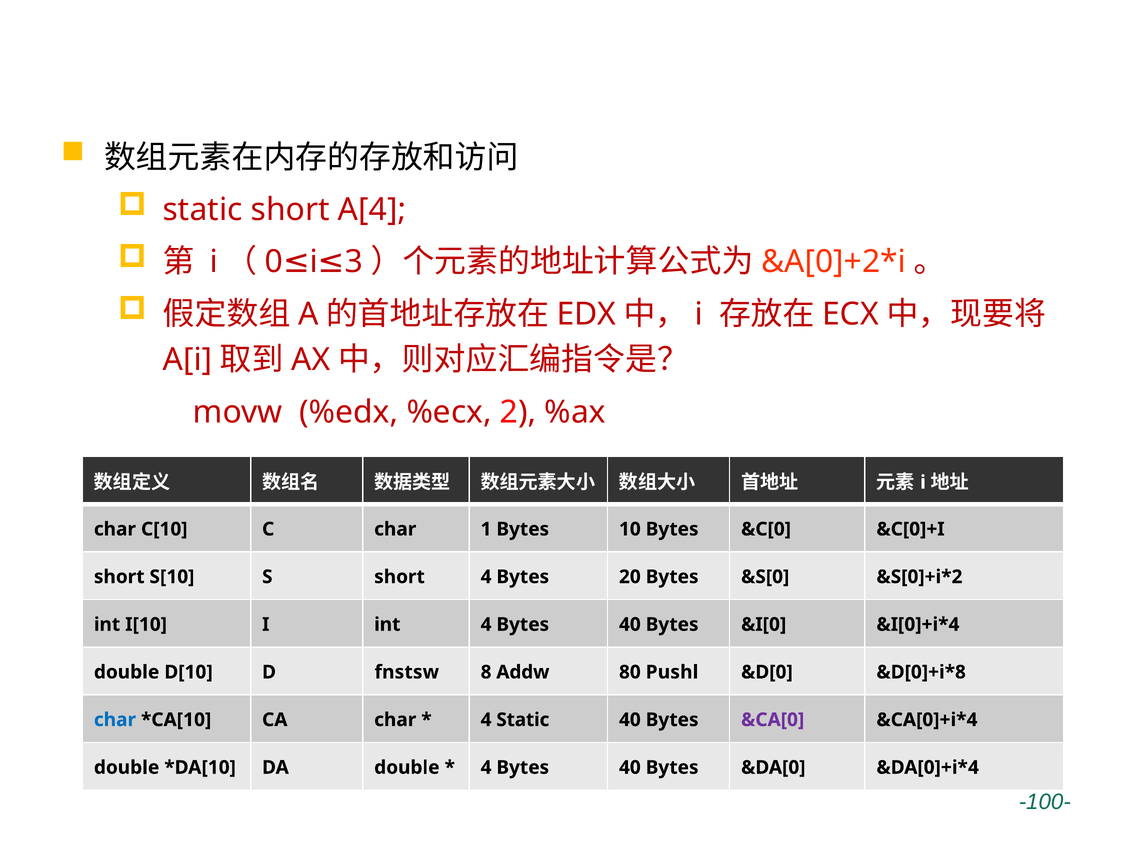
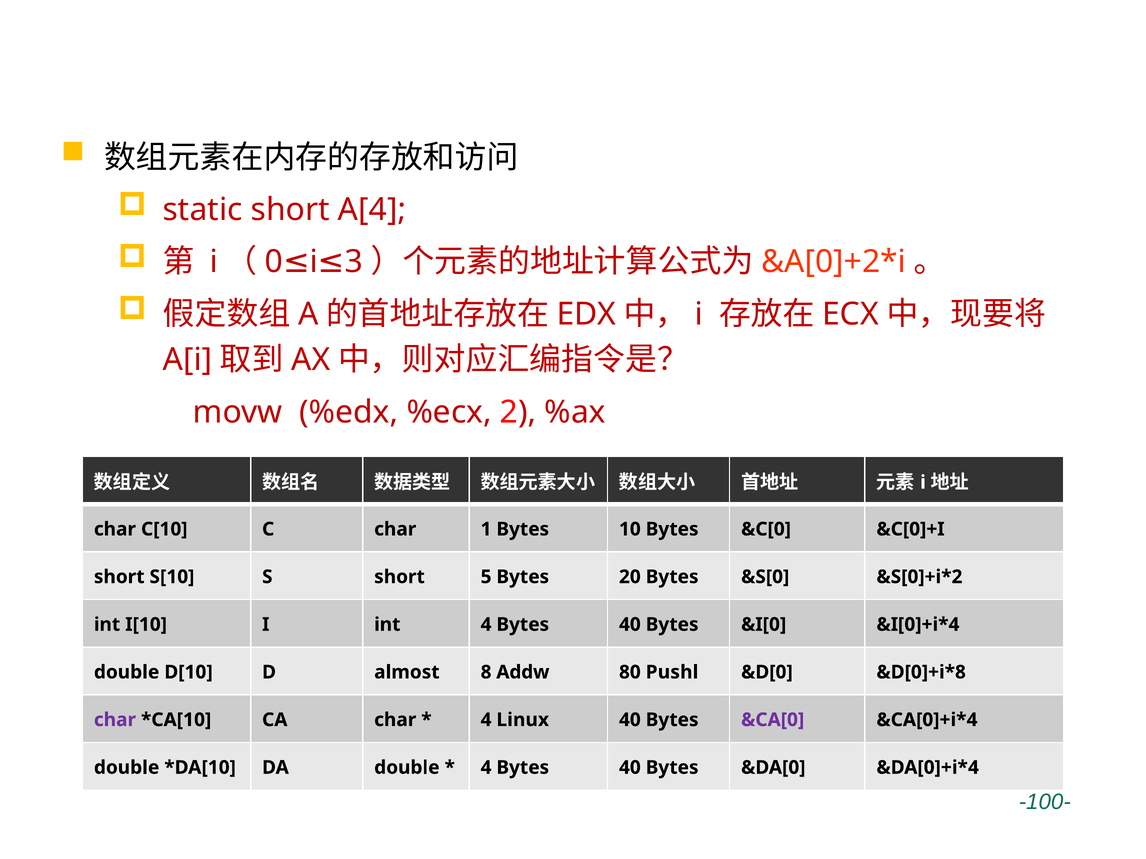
short 4: 4 -> 5 (486, 577)
fnstsw: fnstsw -> almost (407, 673)
char colour: blue -> purple (115, 720)
4 Static: Static -> Linux (523, 720)
